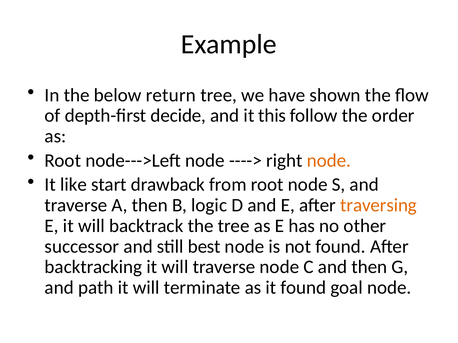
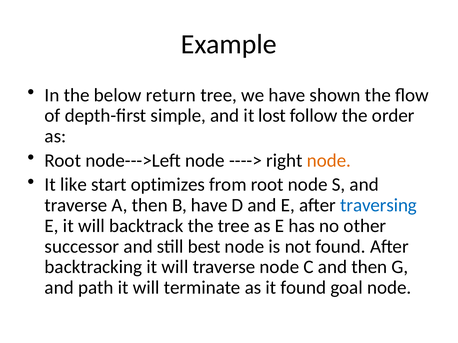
decide: decide -> simple (178, 116)
this: this -> lost (272, 116)
drawback: drawback -> optimizes (168, 185)
B logic: logic -> have (209, 206)
traversing colour: orange -> blue (379, 206)
